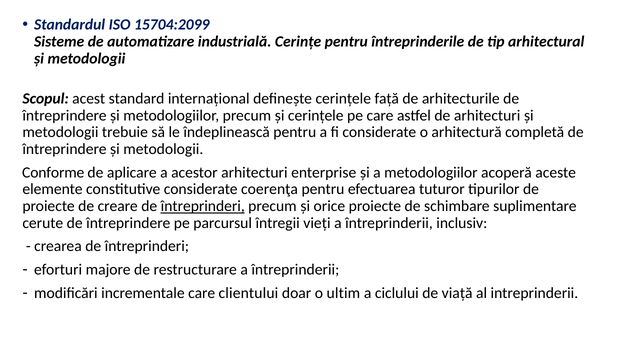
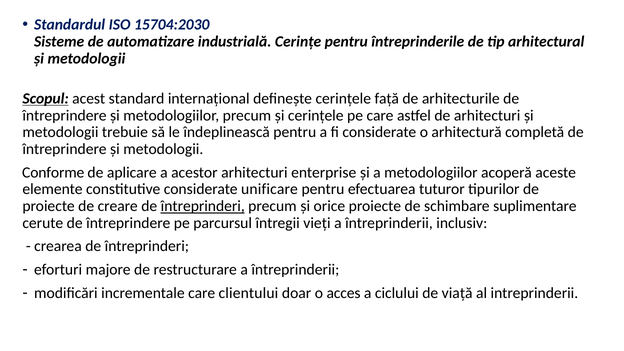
15704:2099: 15704:2099 -> 15704:2030 (172, 25)
Scopul underline: none -> present (46, 99)
coerenţa: coerenţa -> unificare (269, 189)
ultim: ultim -> acces (344, 293)
